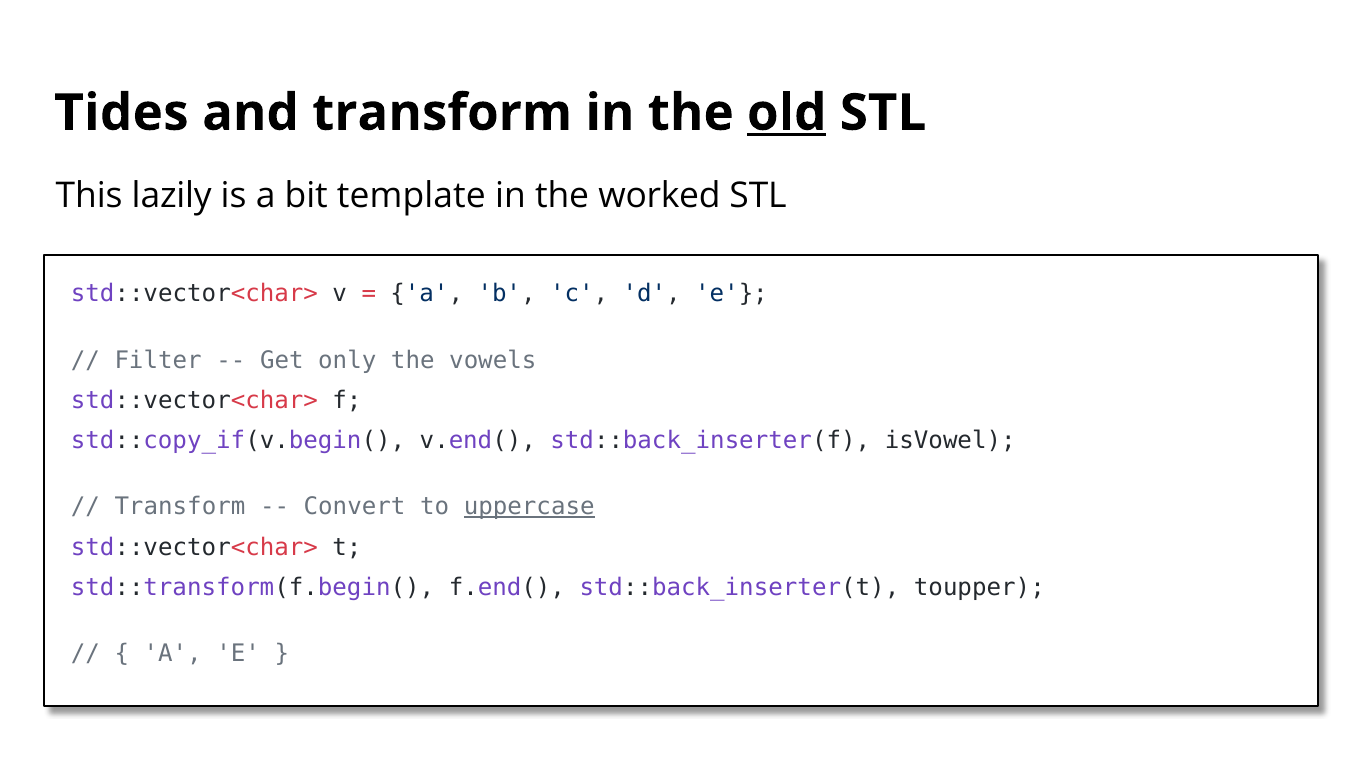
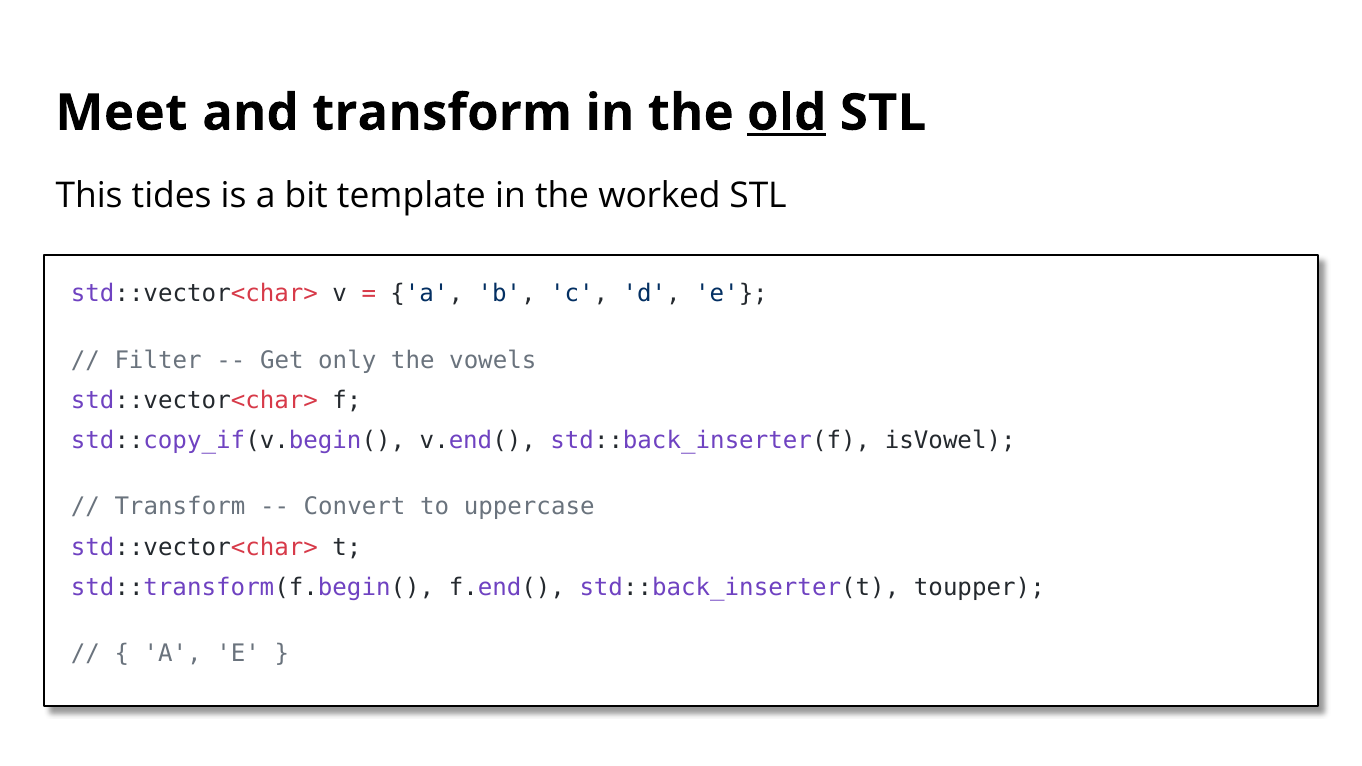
Tides: Tides -> Meet (121, 113)
lazily: lazily -> tides (172, 196)
uppercase underline: present -> none (529, 507)
